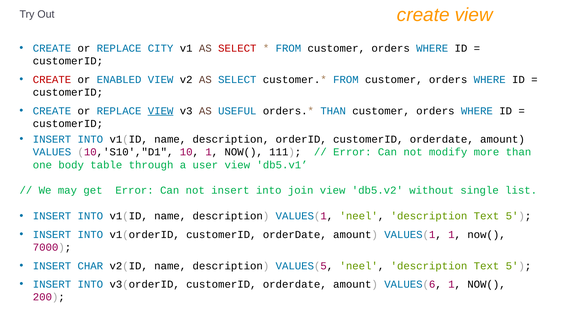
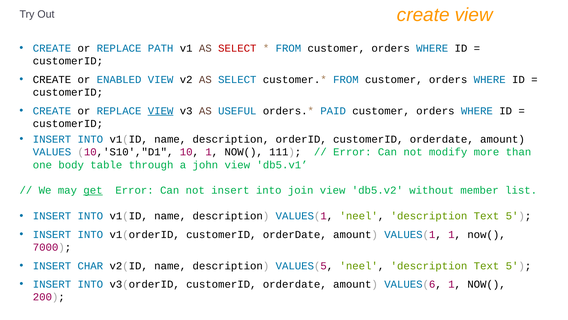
CITY: CITY -> PATH (161, 48)
CREATE colour: red -> black (52, 79)
THAN: THAN -> PAID (333, 111)
user: user -> john (205, 165)
get underline: none -> present (93, 190)
single: single -> member (480, 190)
